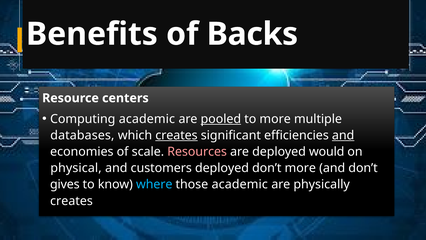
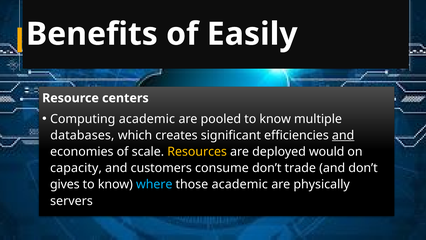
Backs: Backs -> Easily (252, 34)
pooled underline: present -> none (221, 119)
more: more -> know (275, 119)
creates underline: present -> none (176, 135)
Resources colour: pink -> yellow (197, 151)
physical: physical -> capacity (76, 168)
customers deployed: deployed -> consume (222, 168)
don’t more: more -> trade (300, 168)
creates: creates -> servers (72, 201)
